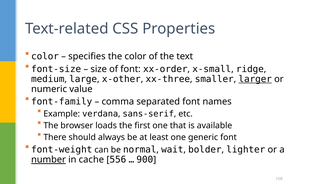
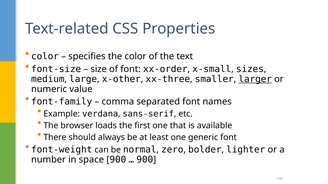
ridge: ridge -> sizes (250, 69)
wait: wait -> zero (172, 150)
number underline: present -> none (49, 160)
cache: cache -> space (91, 160)
556: 556 -> 900 (118, 160)
